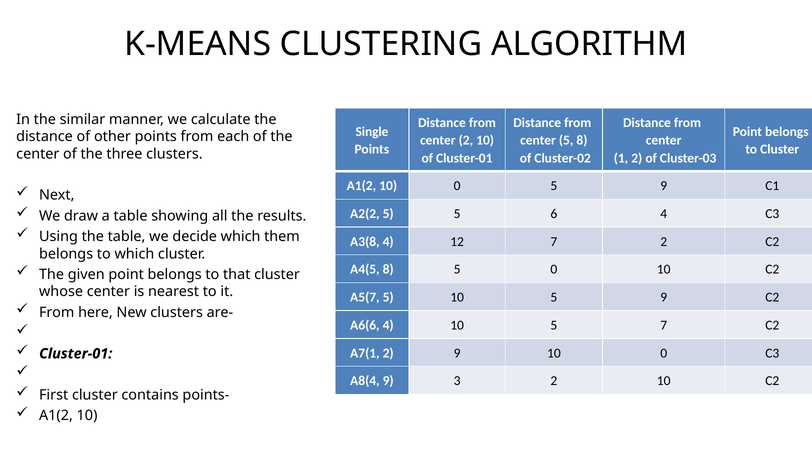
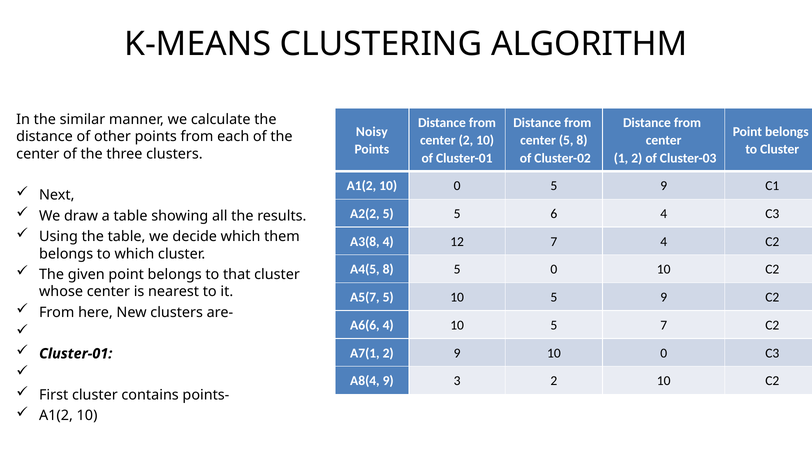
Single: Single -> Noisy (372, 131)
7 2: 2 -> 4 (664, 242)
